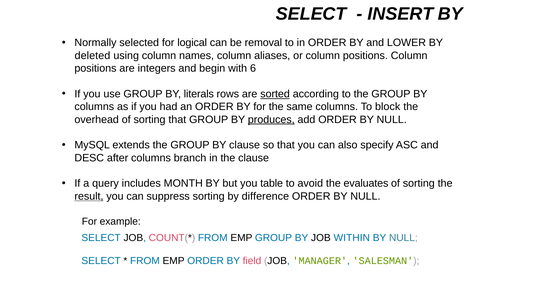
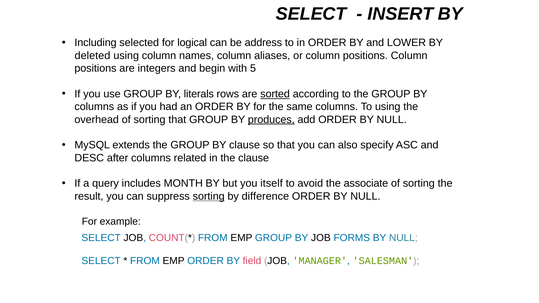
Normally: Normally -> Including (96, 43)
removal: removal -> address (263, 43)
6: 6 -> 5 (253, 68)
To block: block -> using (388, 107)
branch: branch -> related (190, 158)
table: table -> itself (272, 184)
evaluates: evaluates -> associate (366, 184)
result underline: present -> none (89, 196)
sorting underline: none -> present (209, 196)
WITHIN: WITHIN -> FORMS (352, 238)
